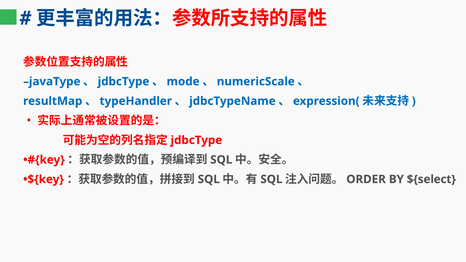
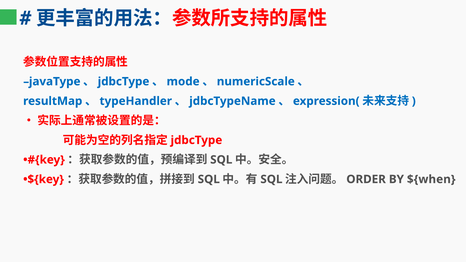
${select: ${select -> ${when (431, 179)
